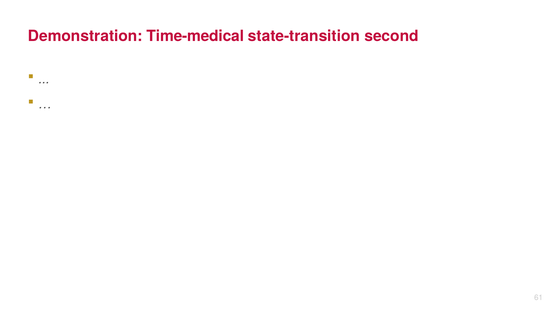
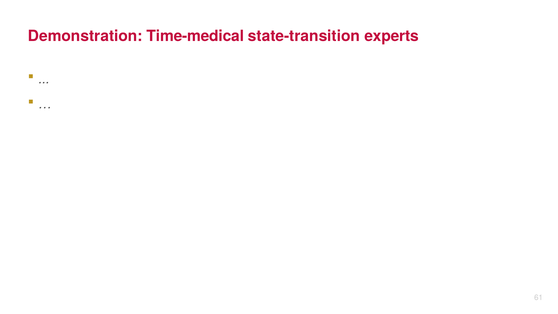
second: second -> experts (392, 36)
